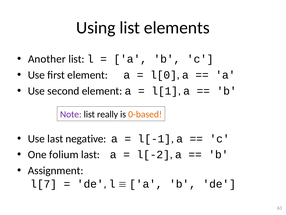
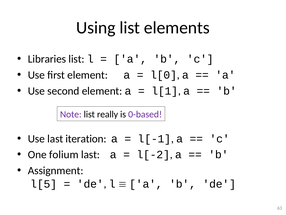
Another: Another -> Libraries (47, 59)
0-based colour: orange -> purple (145, 114)
negative: negative -> iteration (86, 138)
l[7: l[7 -> l[5 (44, 184)
